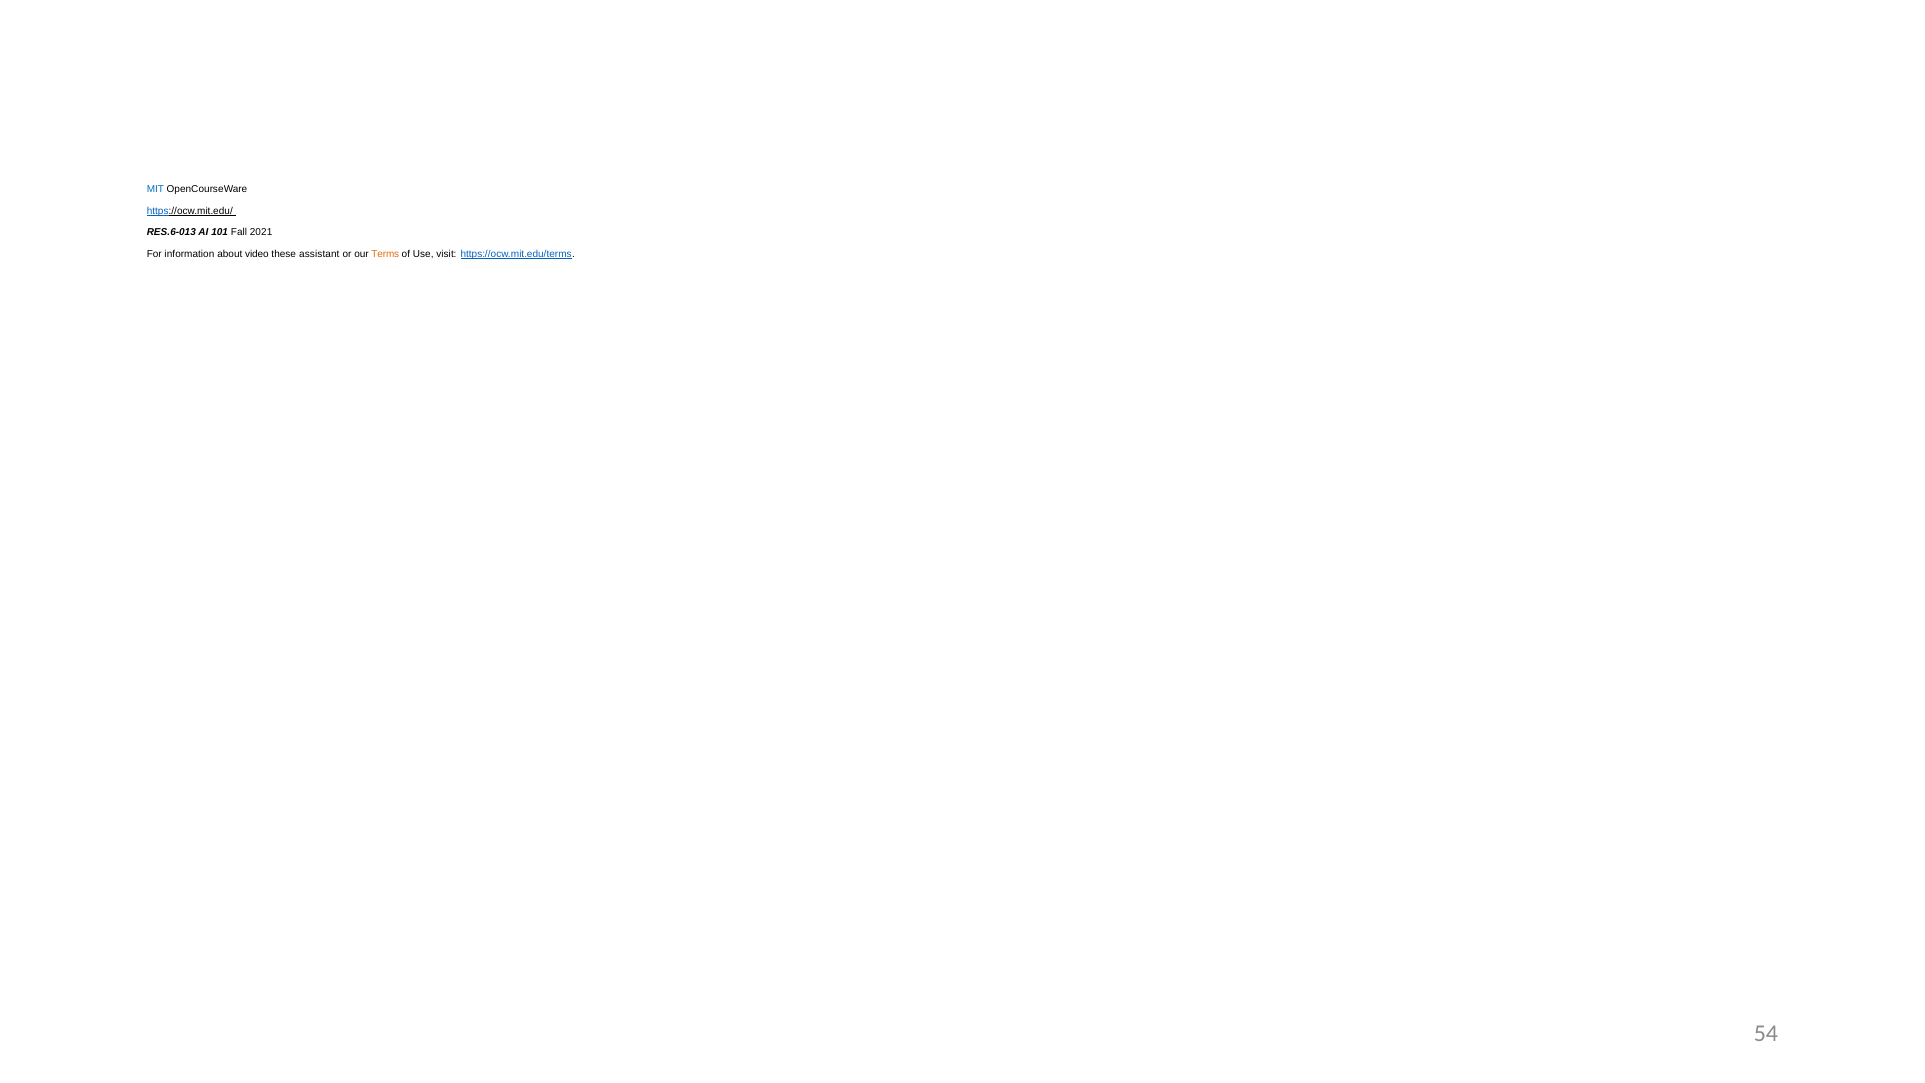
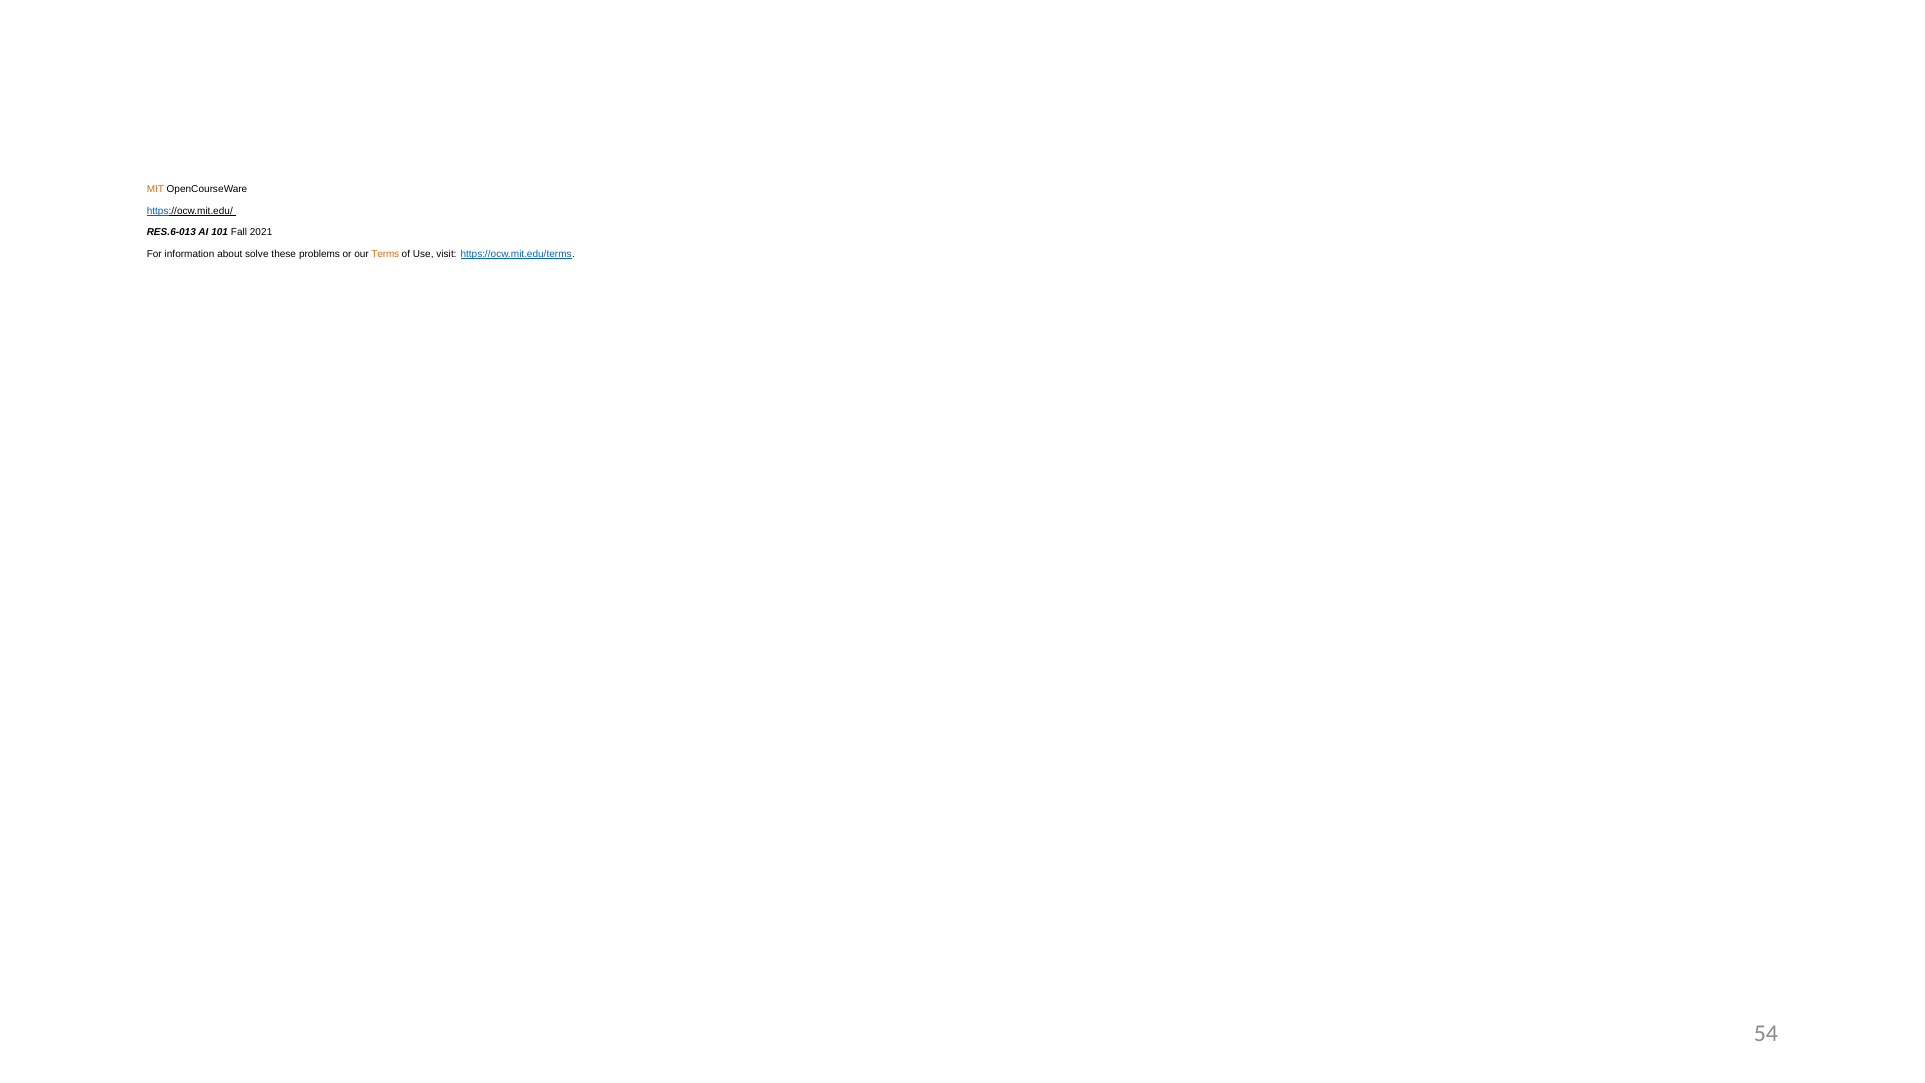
MIT colour: blue -> orange (155, 189)
video: video -> solve (257, 254)
assistant: assistant -> problems (319, 254)
